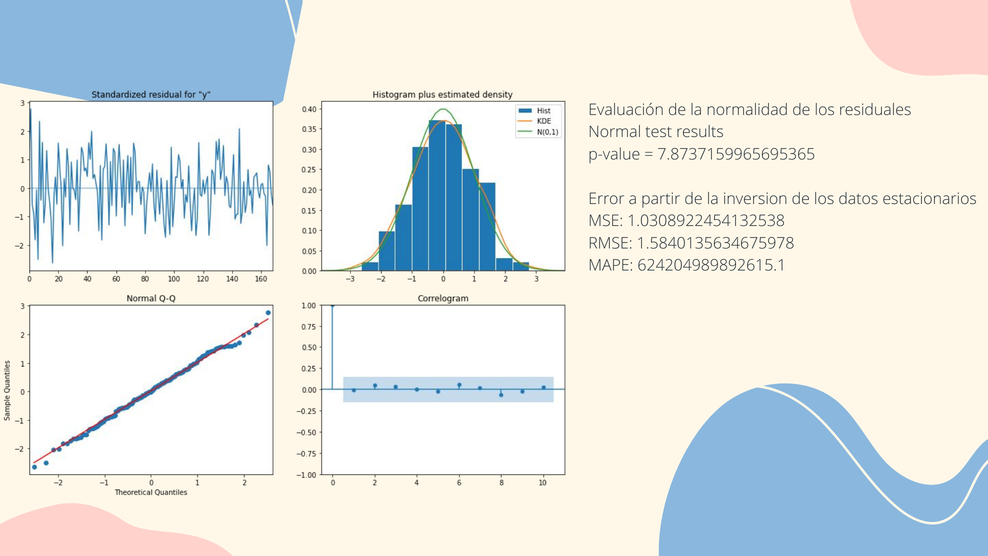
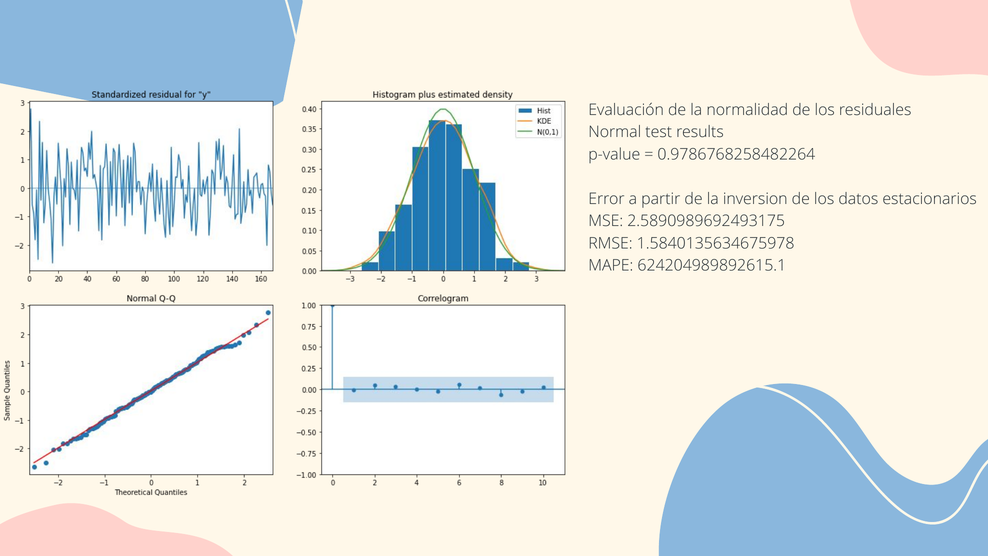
7.8737159965695365: 7.8737159965695365 -> 0.9786768258482264 (736, 154)
1.0308922454132538: 1.0308922454132538 -> 2.5890989692493175 (706, 221)
